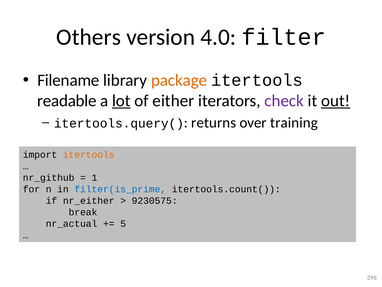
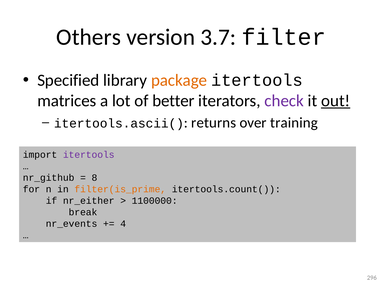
4.0: 4.0 -> 3.7 (218, 37)
Filename: Filename -> Specified (68, 80)
readable: readable -> matrices (67, 101)
lot underline: present -> none (121, 101)
either: either -> better (173, 101)
itertools.query(: itertools.query( -> itertools.ascii( (119, 123)
itertools colour: orange -> purple (89, 155)
1: 1 -> 8 (94, 177)
filter(is_prime colour: blue -> orange (120, 189)
9230575: 9230575 -> 1100000 (155, 200)
nr_actual: nr_actual -> nr_events (72, 223)
5: 5 -> 4 (123, 223)
